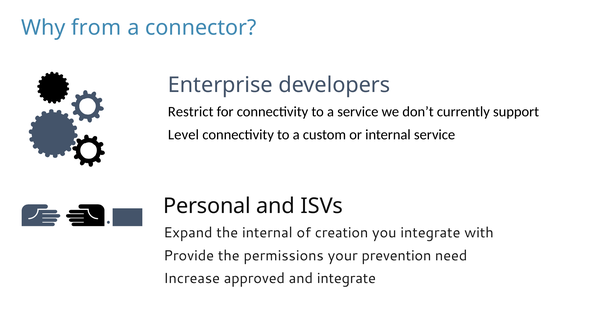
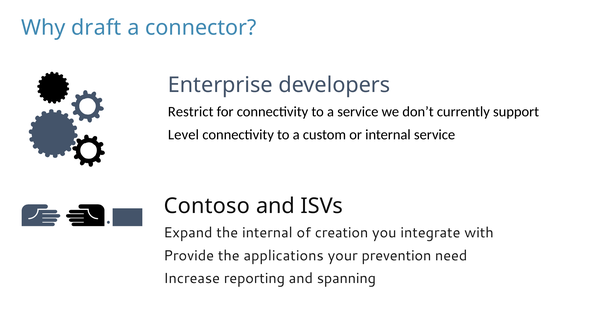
from: from -> draft (96, 28)
Personal: Personal -> Contoso (207, 206)
permissions: permissions -> applications (284, 255)
approved: approved -> reporting (254, 278)
and integrate: integrate -> spanning (346, 278)
